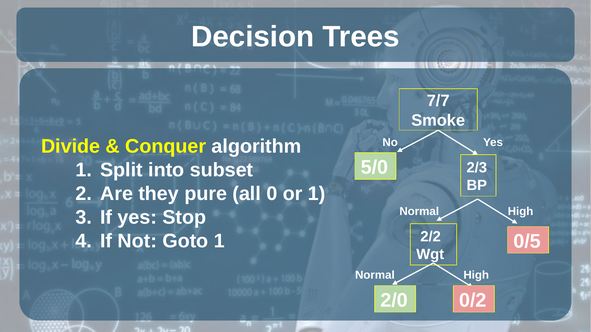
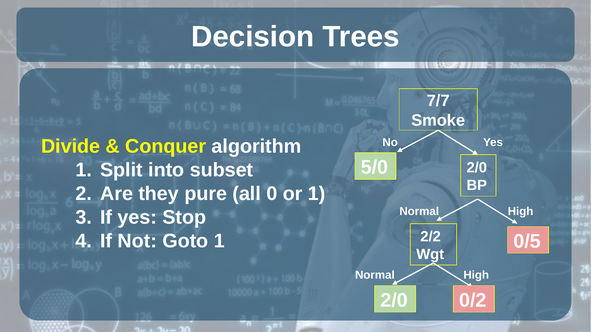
5/0 2/3: 2/3 -> 2/0 (477, 168)
